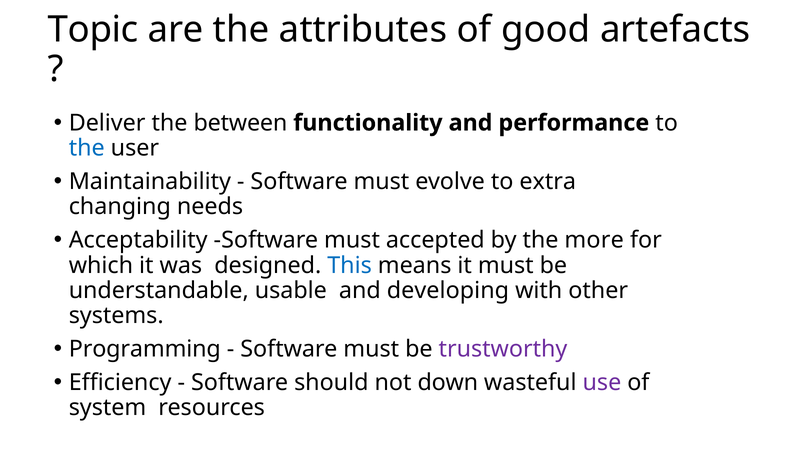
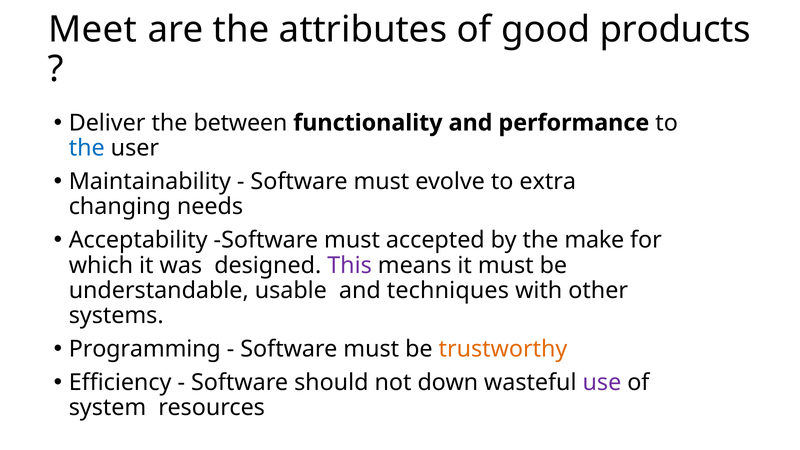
Topic: Topic -> Meet (93, 30)
artefacts: artefacts -> products (675, 30)
more: more -> make (594, 240)
This colour: blue -> purple (350, 265)
developing: developing -> techniques (448, 290)
trustworthy colour: purple -> orange (503, 349)
